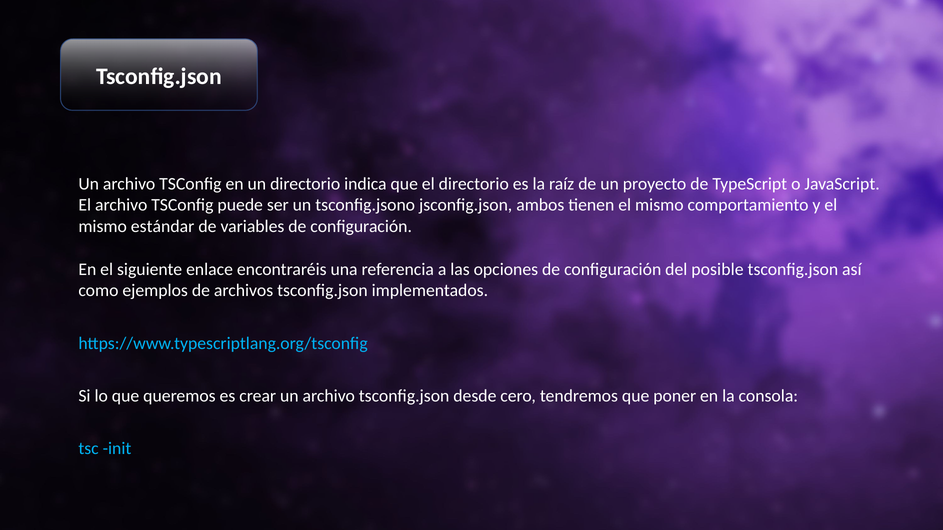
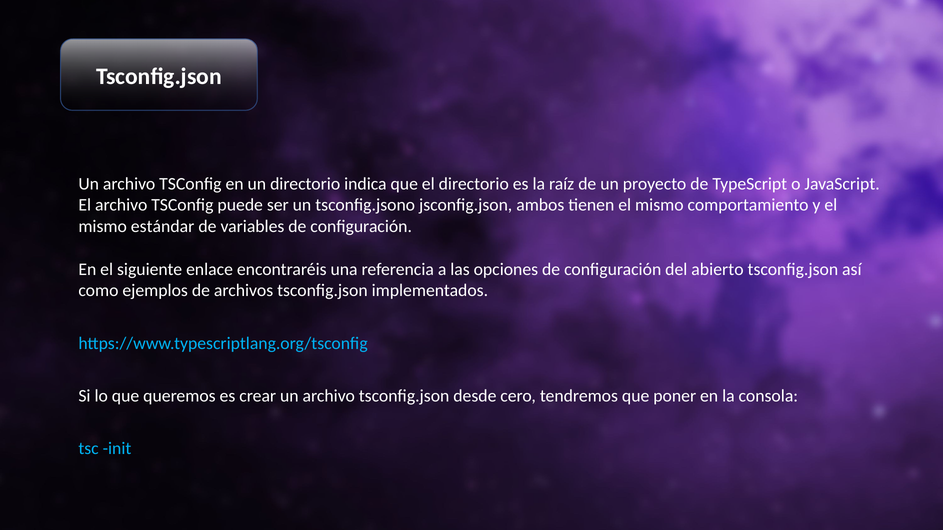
posible: posible -> abierto (717, 270)
